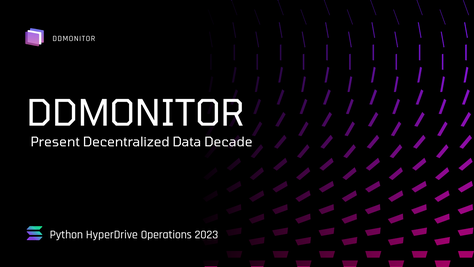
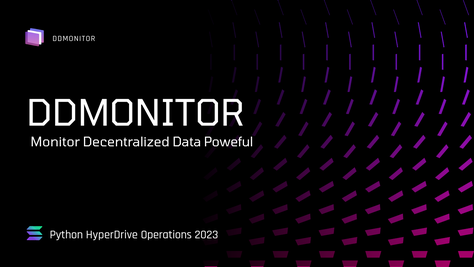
Present: Present -> Monitor (55, 142)
Decade: Decade -> Poweful (229, 142)
